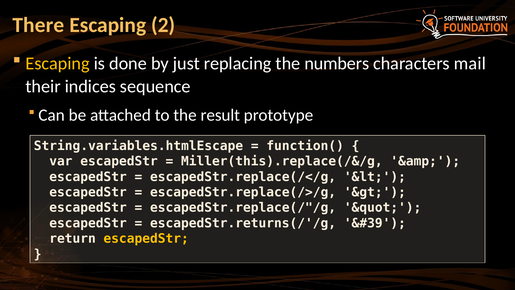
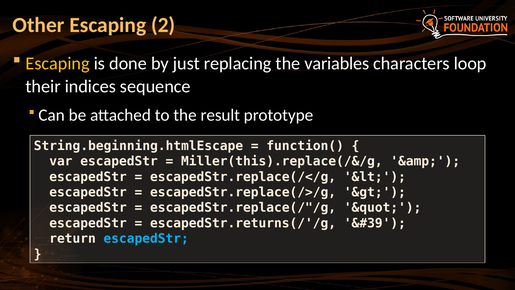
There: There -> Other (39, 25)
numbers: numbers -> variables (337, 63)
mail: mail -> loop (470, 63)
String.variables.htmlEscape: String.variables.htmlEscape -> String.beginning.htmlEscape (138, 146)
escapedStr colour: yellow -> light blue (146, 238)
